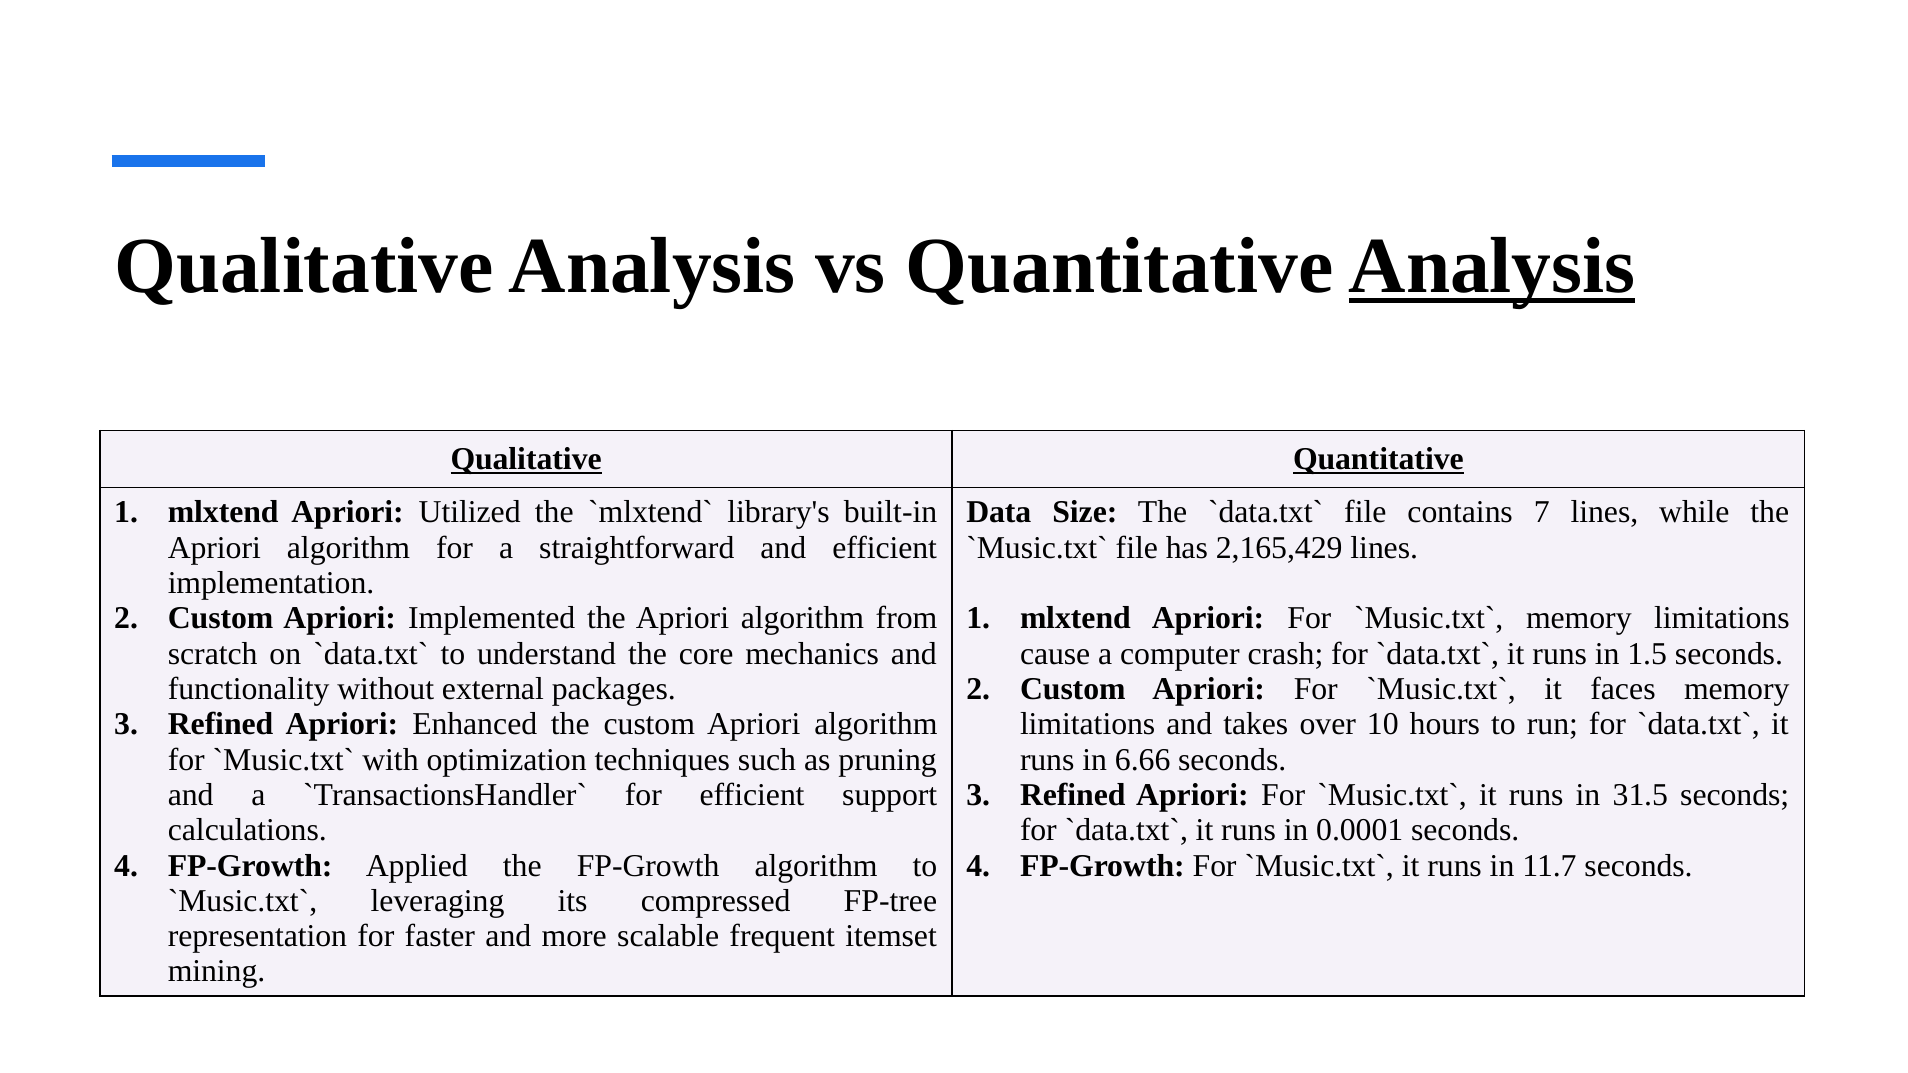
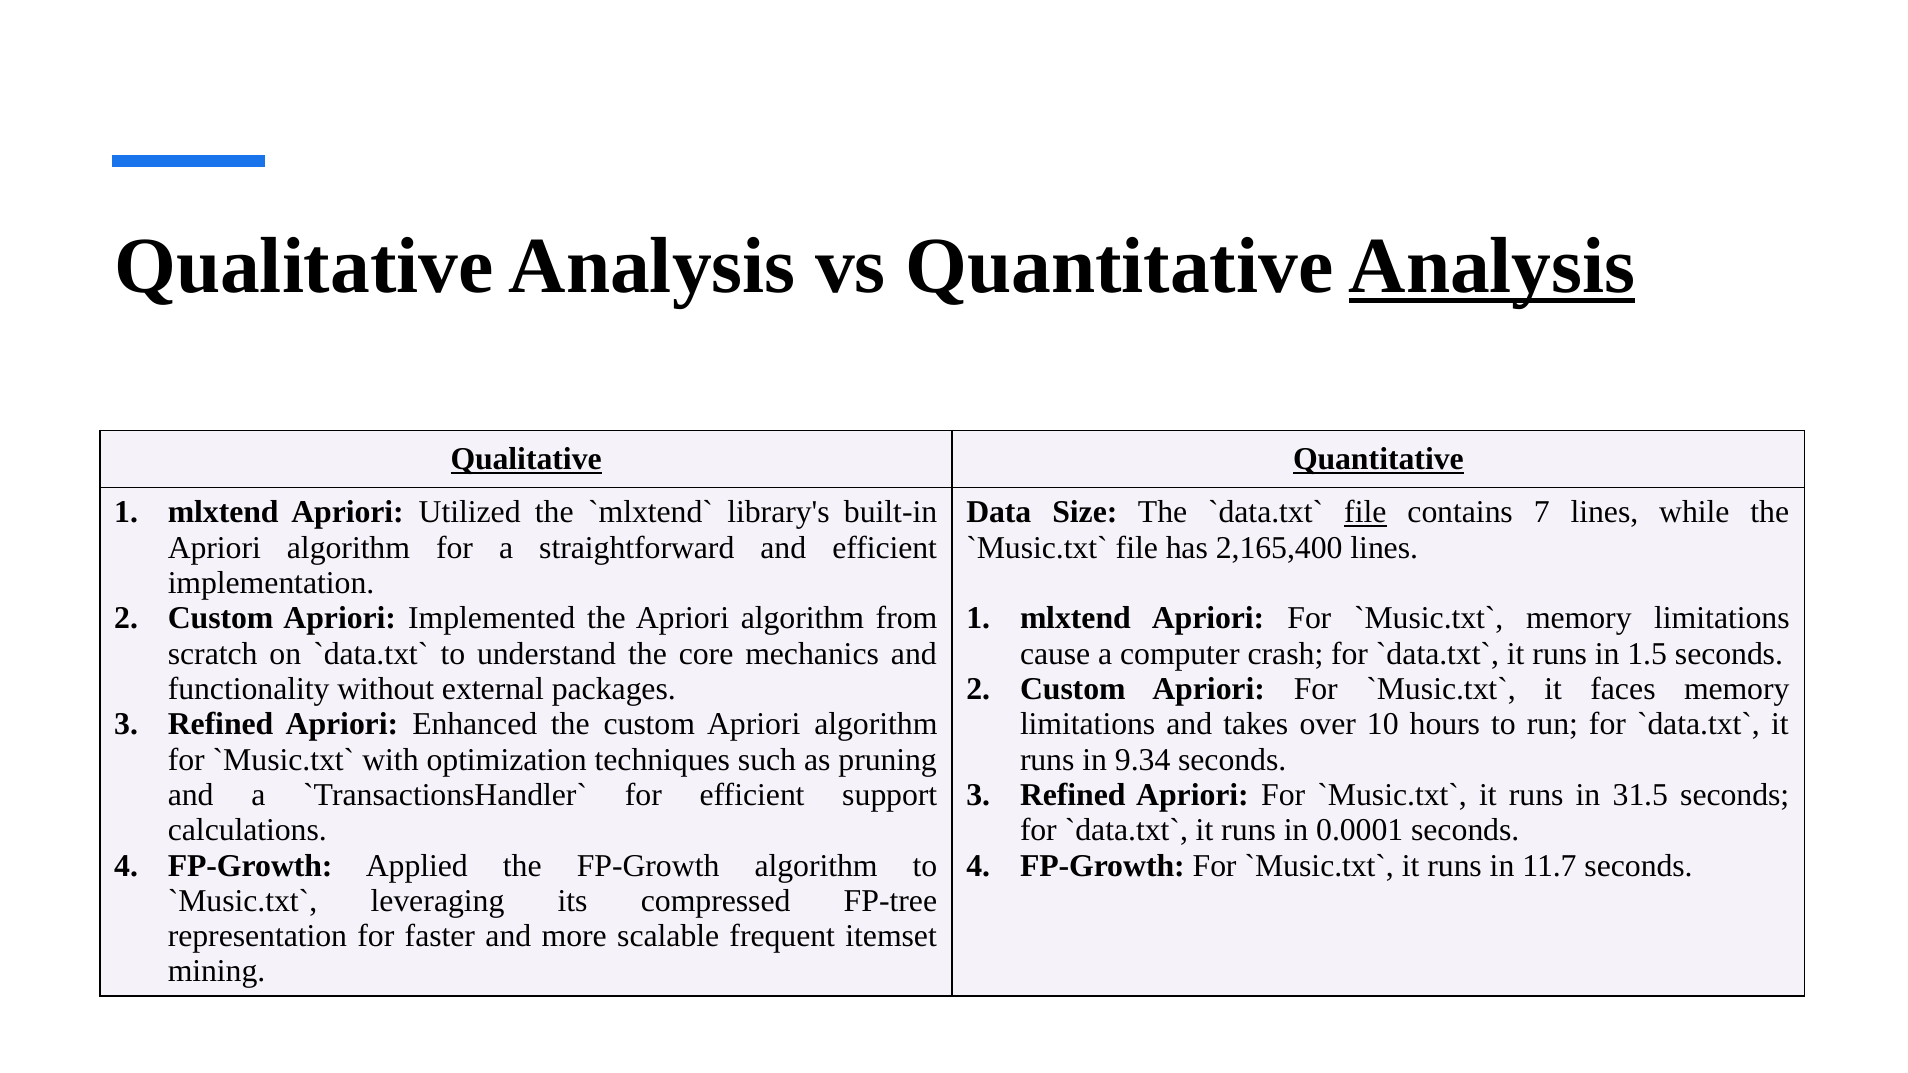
file underline: none -> present (1365, 513)
2,165,429: 2,165,429 -> 2,165,400 (1279, 548)
6.66: 6.66 -> 9.34 (1143, 760)
